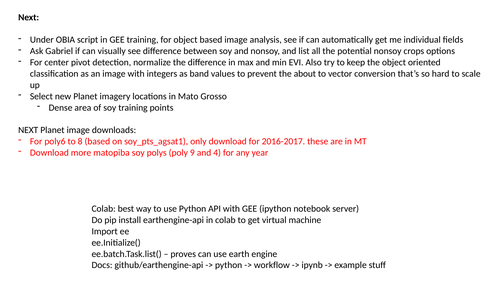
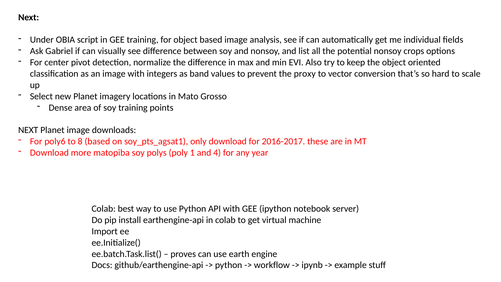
about: about -> proxy (305, 74)
9: 9 -> 1 (192, 153)
